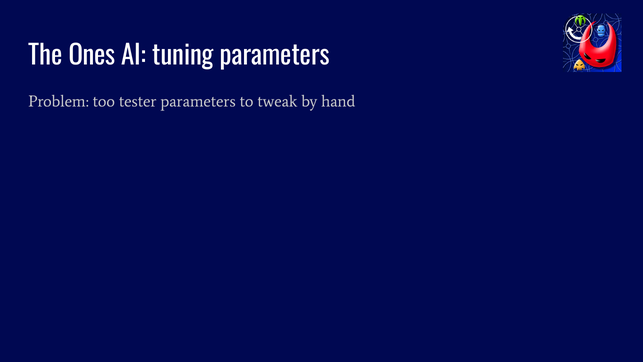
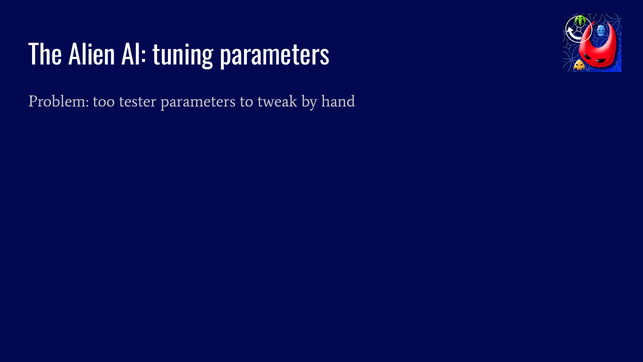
Ones: Ones -> Alien (92, 56)
